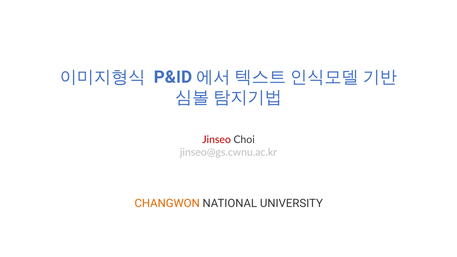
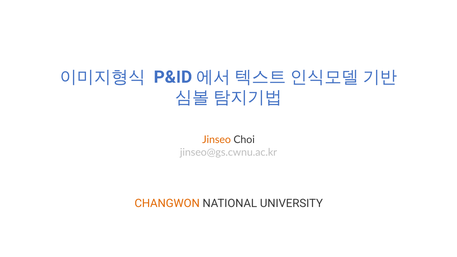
Jinseo colour: red -> orange (217, 140)
